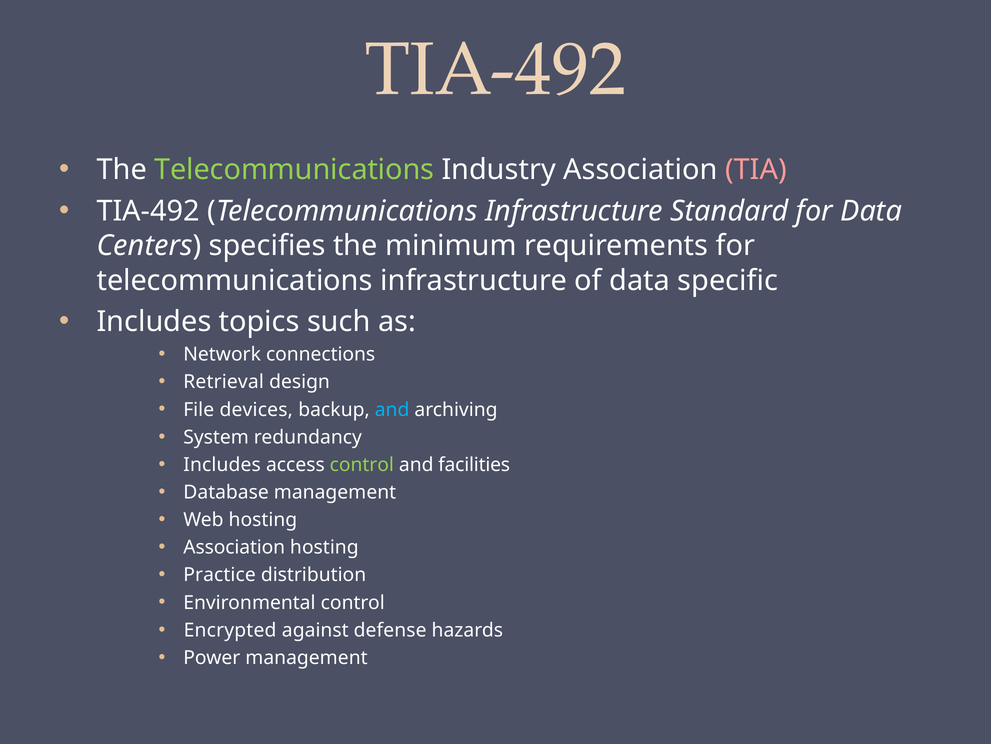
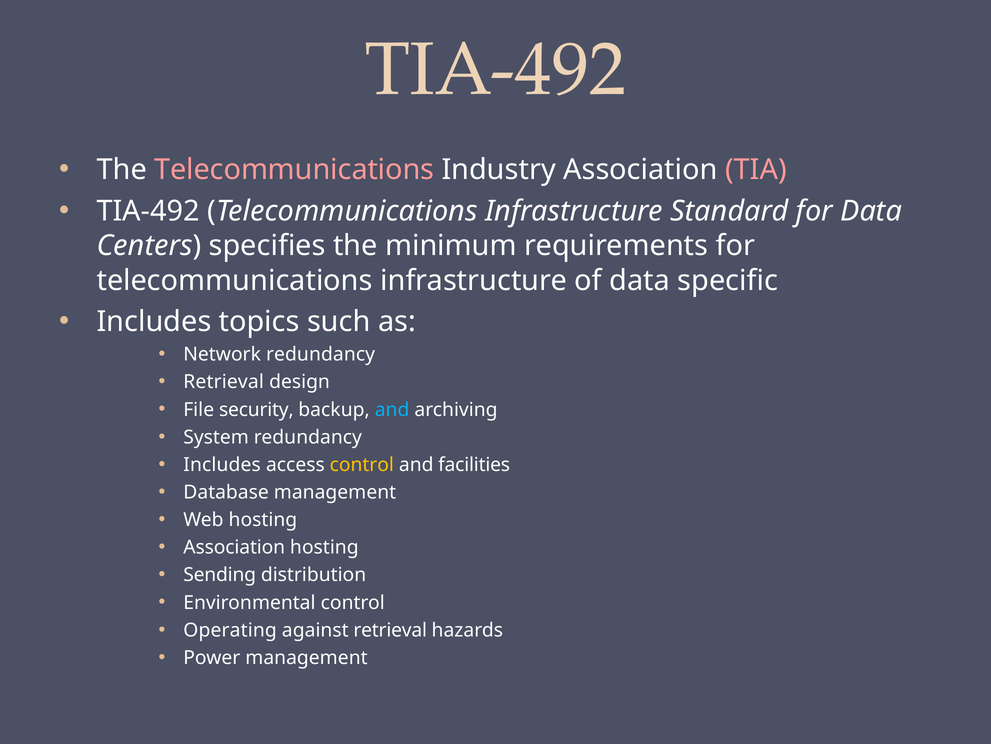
Telecommunications colour: light green -> pink (294, 170)
Network connections: connections -> redundancy (321, 354)
devices: devices -> security (256, 409)
control colour: light green -> yellow (362, 464)
Practice: Practice -> Sending (220, 575)
Encrypted: Encrypted -> Operating (230, 630)
against defense: defense -> retrieval (390, 630)
